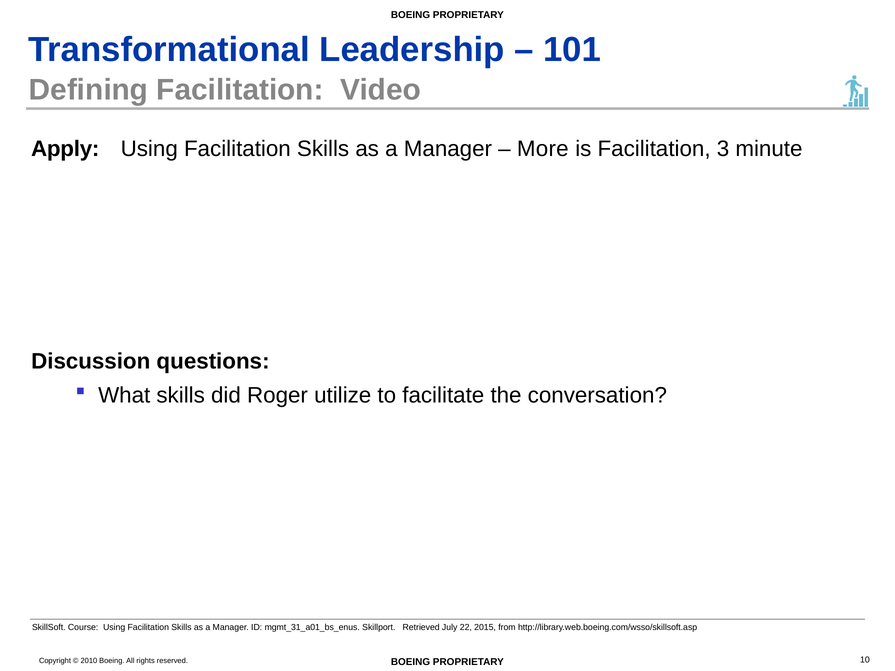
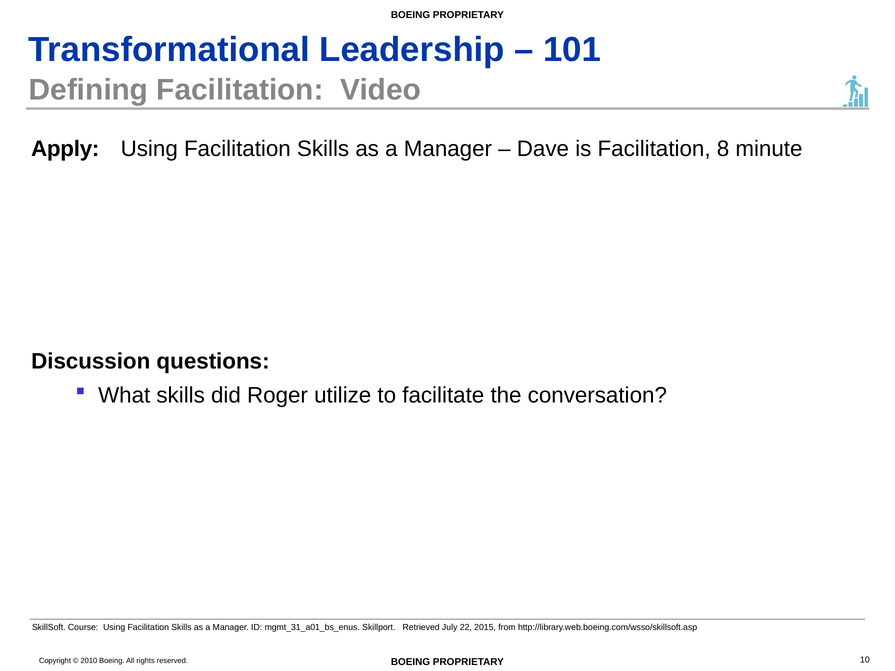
More: More -> Dave (543, 149)
3: 3 -> 8 (723, 149)
